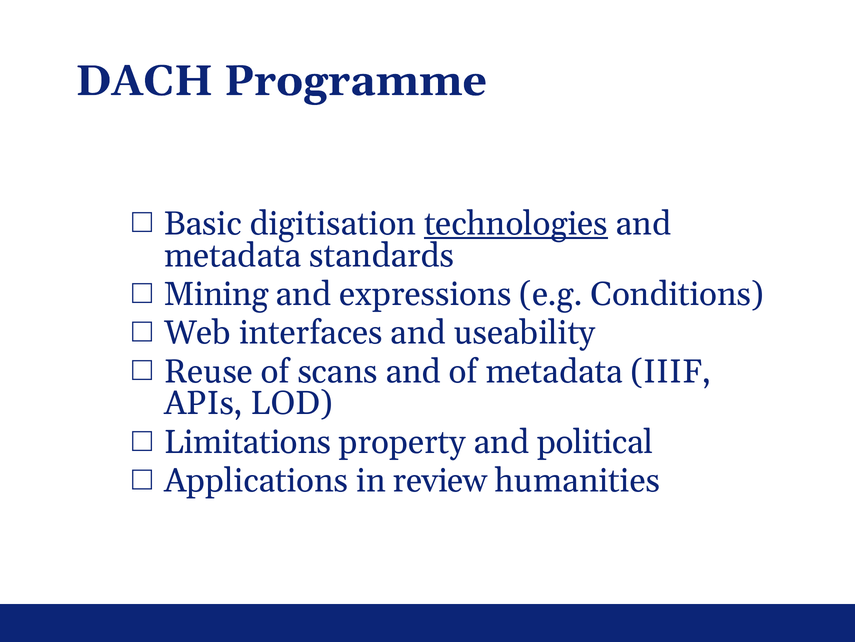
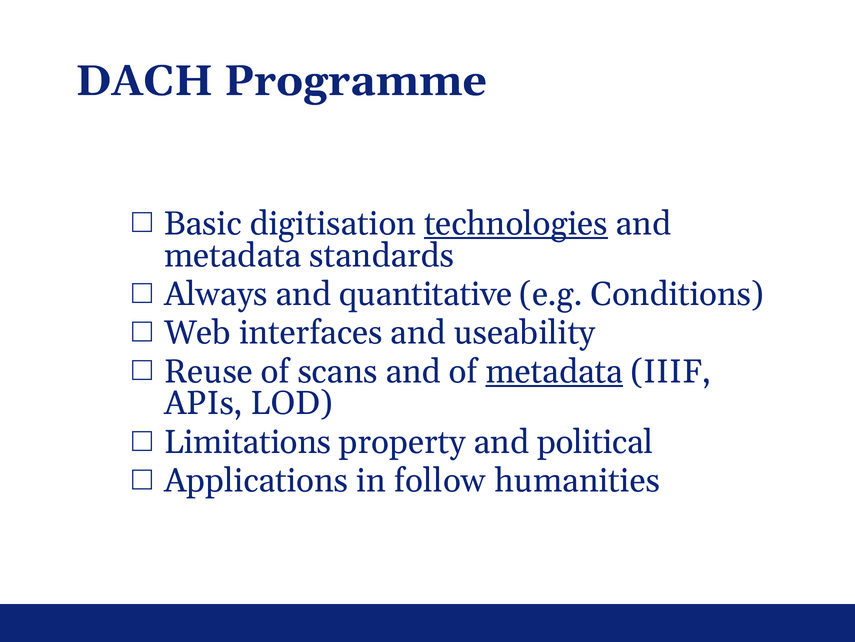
Mining: Mining -> Always (216, 294)
expressions: expressions -> quantitative (425, 294)
metadata underline: none -> present (554, 371)
review: review -> follow (440, 480)
